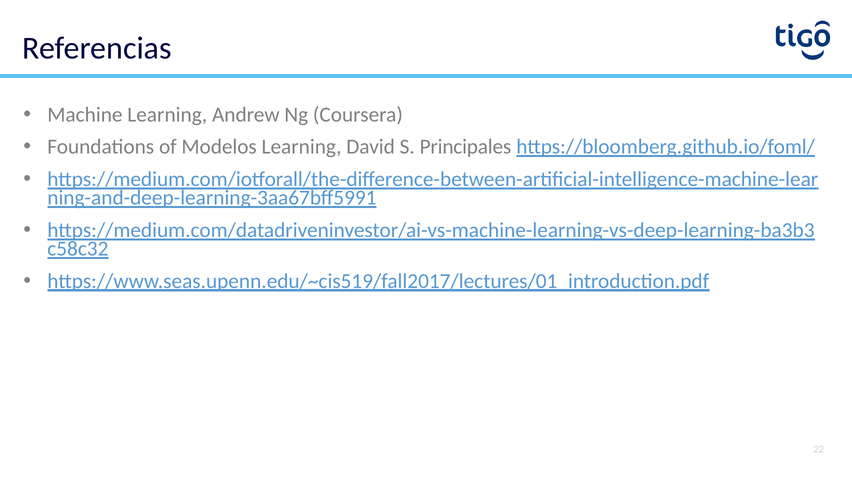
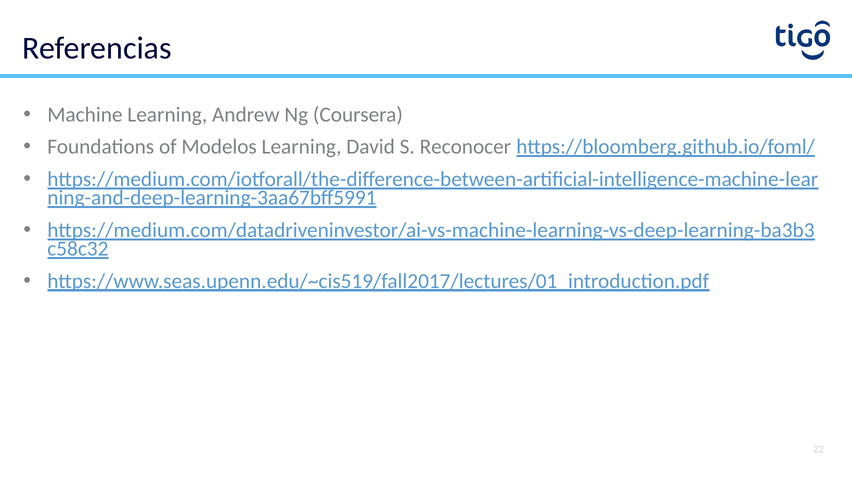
Principales: Principales -> Reconocer (465, 147)
